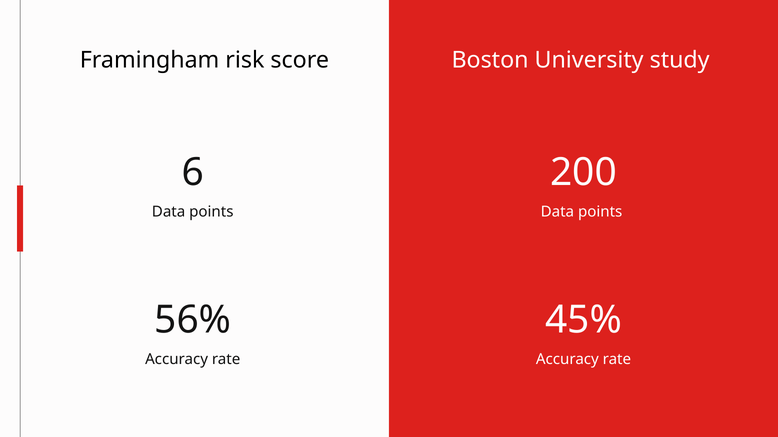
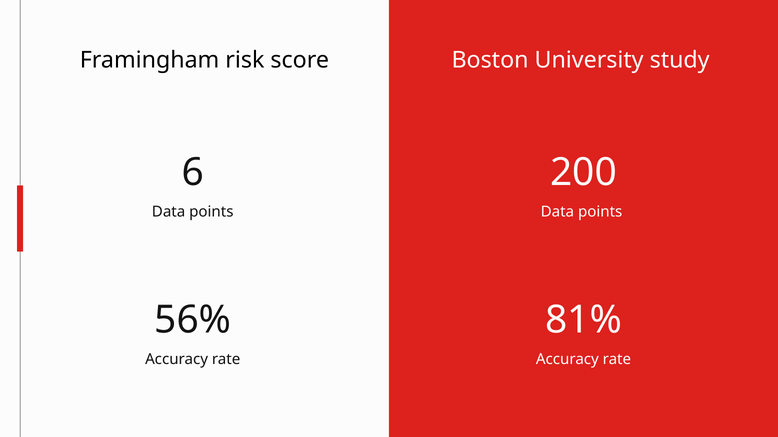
45%: 45% -> 81% (583, 320)
